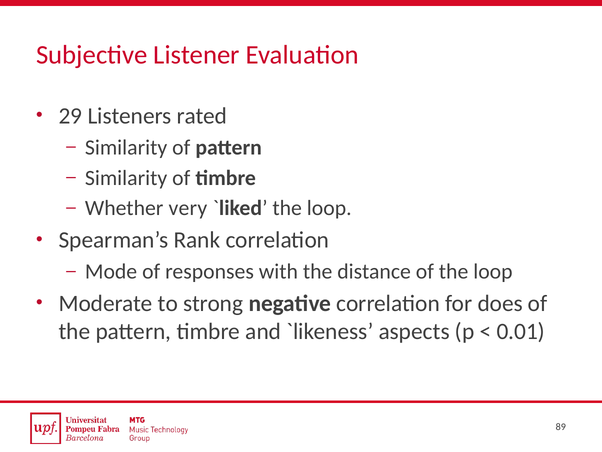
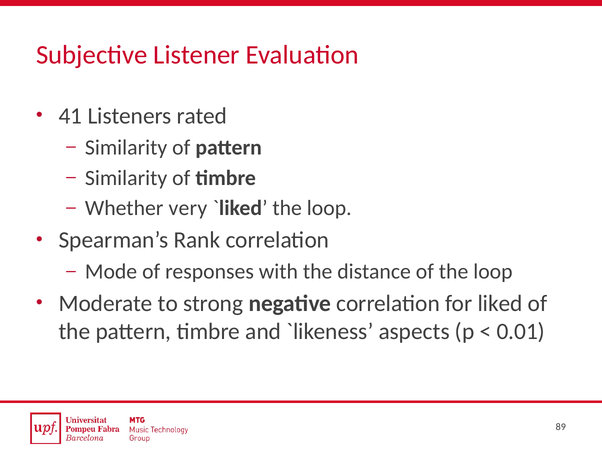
29: 29 -> 41 (70, 116)
does: does -> liked (500, 303)
